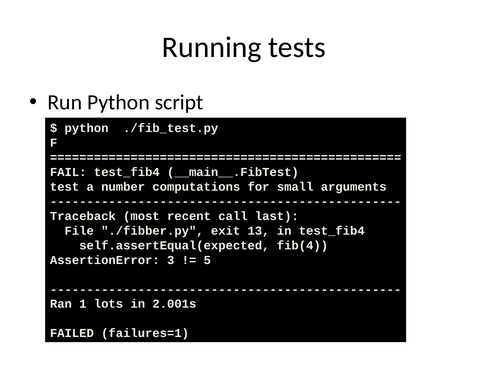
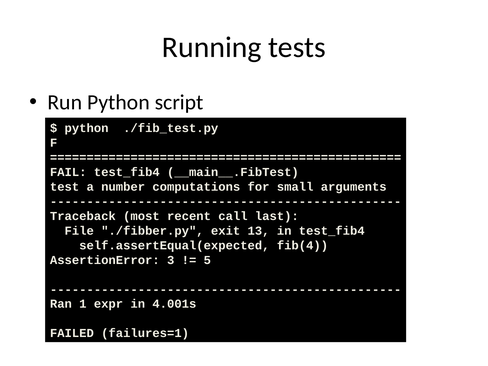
lots: lots -> expr (108, 304)
2.001s: 2.001s -> 4.001s (174, 304)
